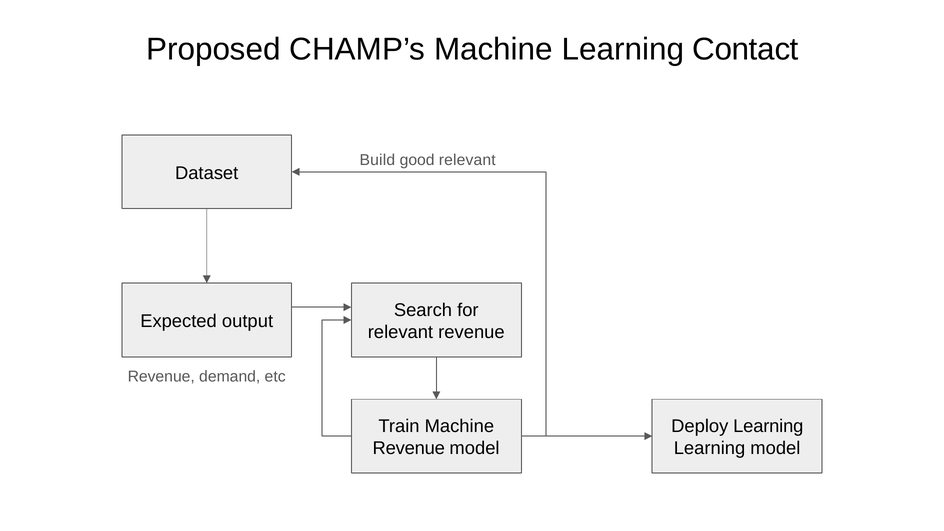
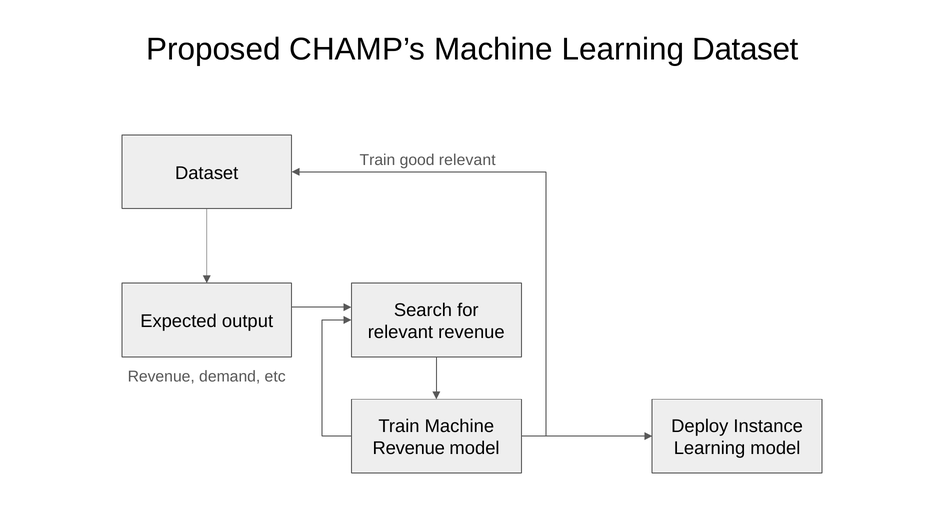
Learning Contact: Contact -> Dataset (745, 49)
Build: Build -> Train (377, 160)
Deploy Learning: Learning -> Instance (768, 426)
